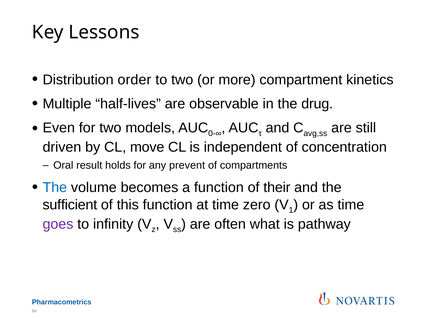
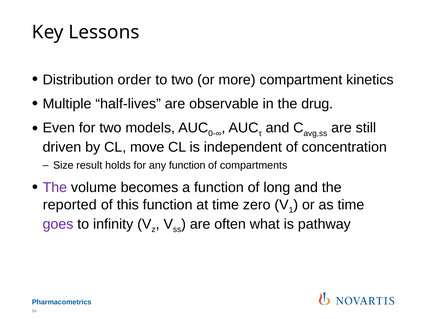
Oral: Oral -> Size (63, 166)
any prevent: prevent -> function (187, 166)
The colour: blue -> purple (55, 188)
their: their -> long (277, 188)
sufficient: sufficient -> reported (70, 205)
